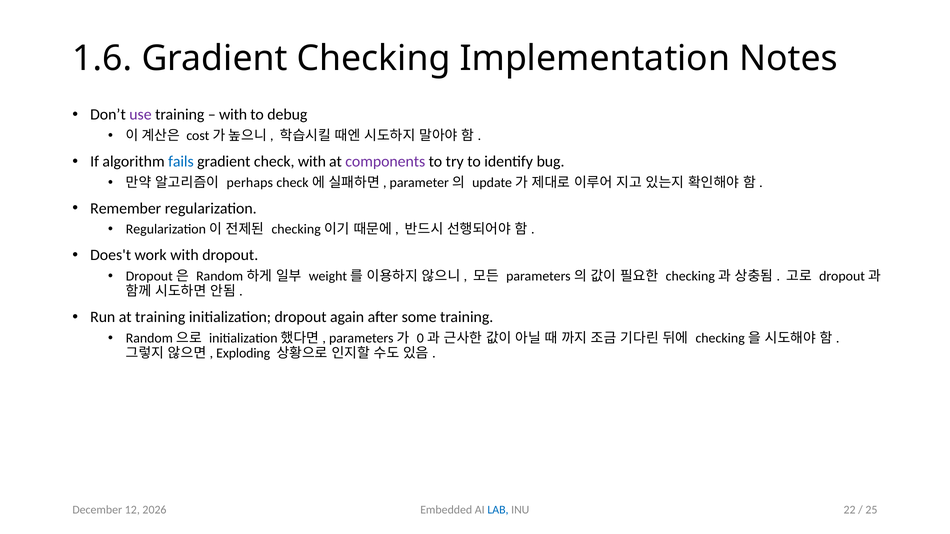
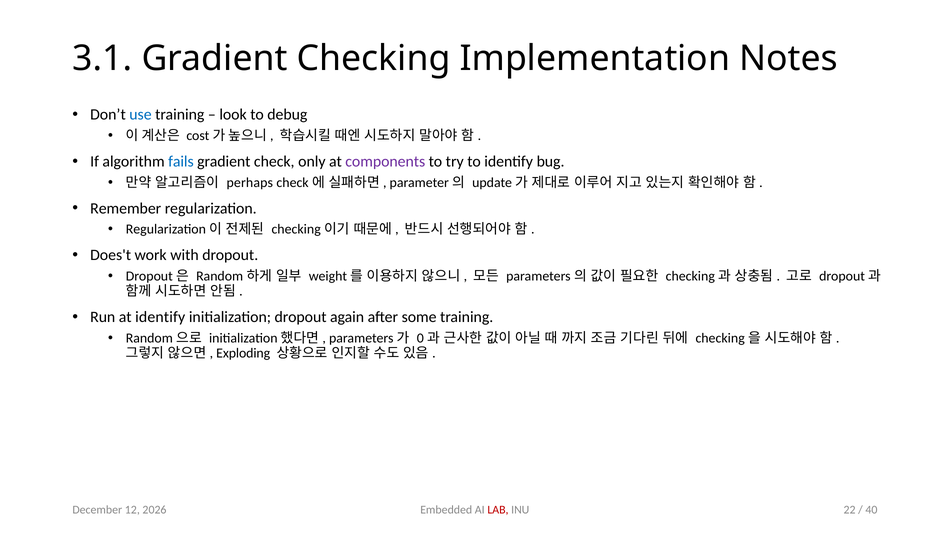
1.6: 1.6 -> 3.1 (102, 58)
use colour: purple -> blue (140, 115)
with: with -> look (233, 115)
check with: with -> only (312, 162)
at training: training -> identify (160, 317)
LAB colour: blue -> red (498, 510)
25: 25 -> 40 (871, 510)
